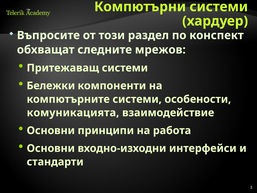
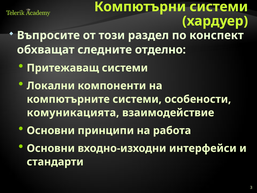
мрежов: мрежов -> отделно (160, 50)
Бележки: Бележки -> Локални (51, 86)
